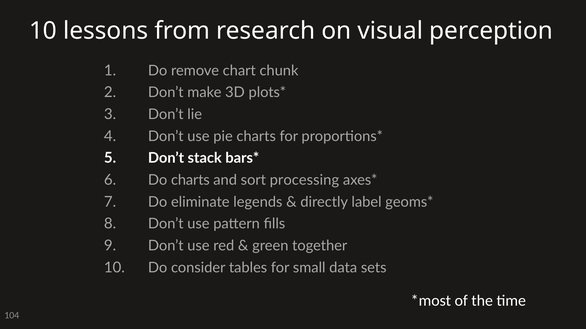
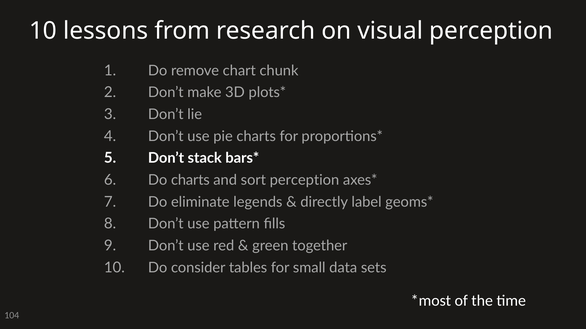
sort processing: processing -> perception (304, 180)
